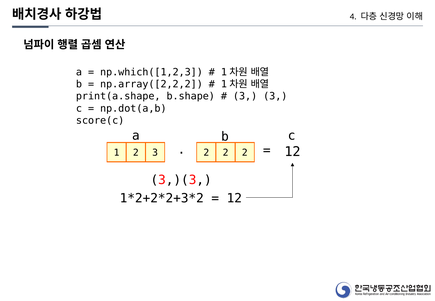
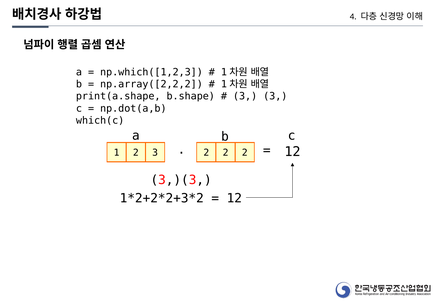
score(c: score(c -> which(c (100, 120)
